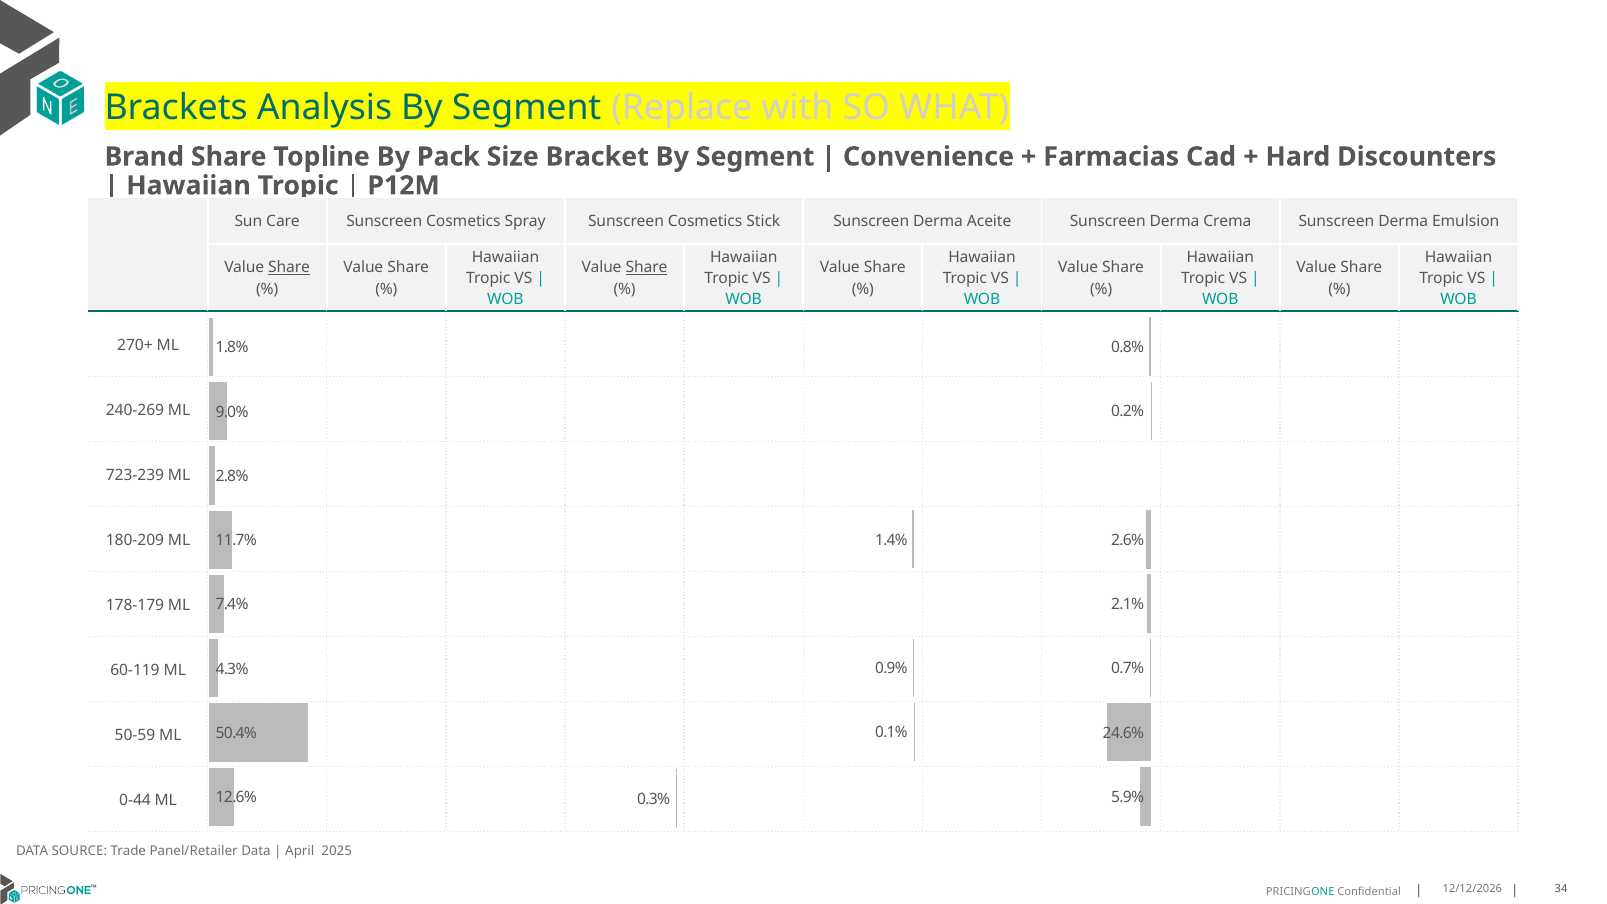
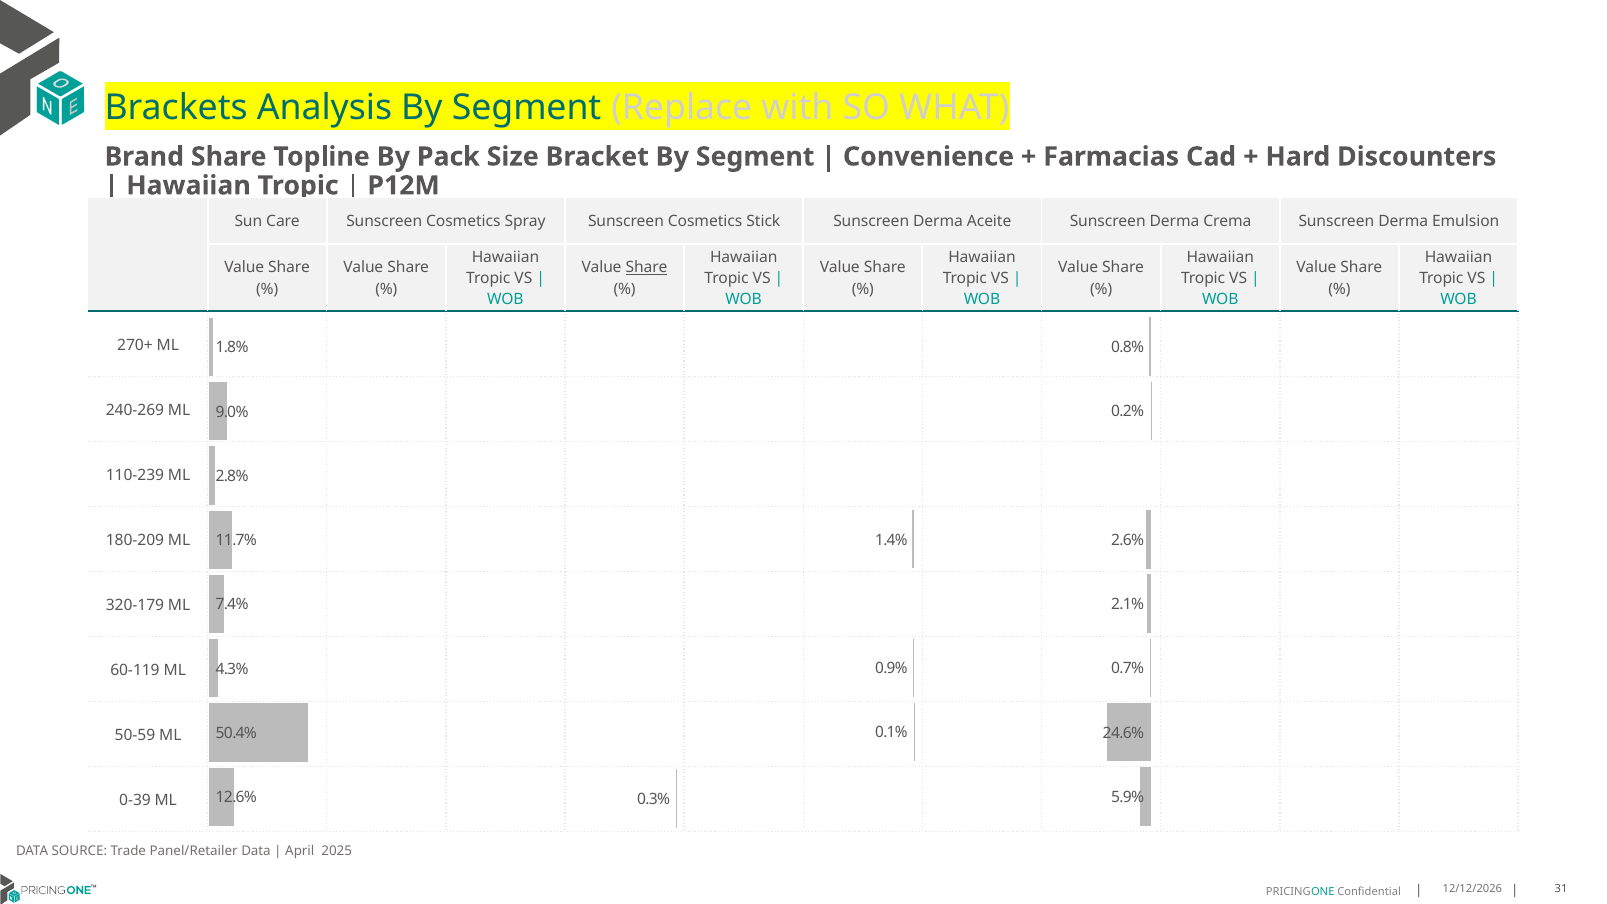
Share underline: present -> none (289, 268)
723-239: 723-239 -> 110-239 (135, 475)
178-179: 178-179 -> 320-179 (135, 605)
0-44: 0-44 -> 0-39 (135, 800)
34: 34 -> 31 (1561, 889)
